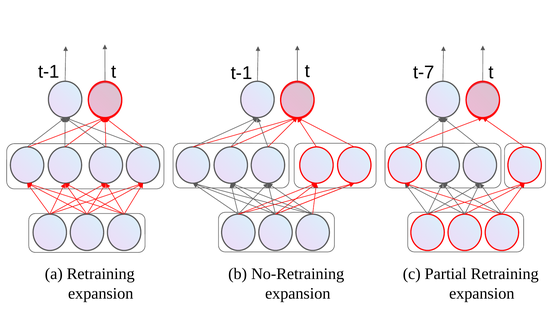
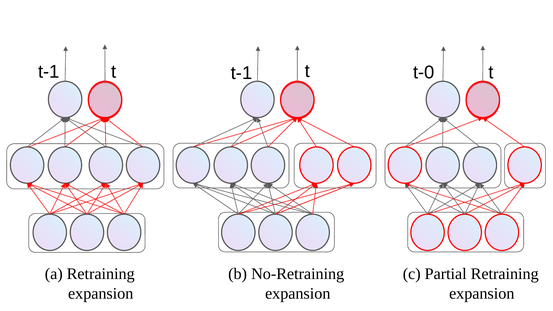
t-7: t-7 -> t-0 (424, 72)
